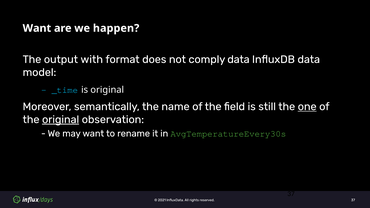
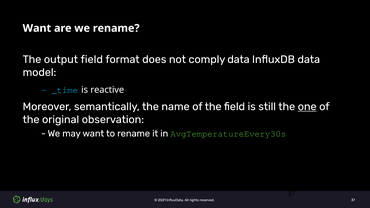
we happen: happen -> rename (116, 28)
output with: with -> field (92, 59)
is original: original -> reactive (107, 90)
original underline: present -> none (61, 120)
